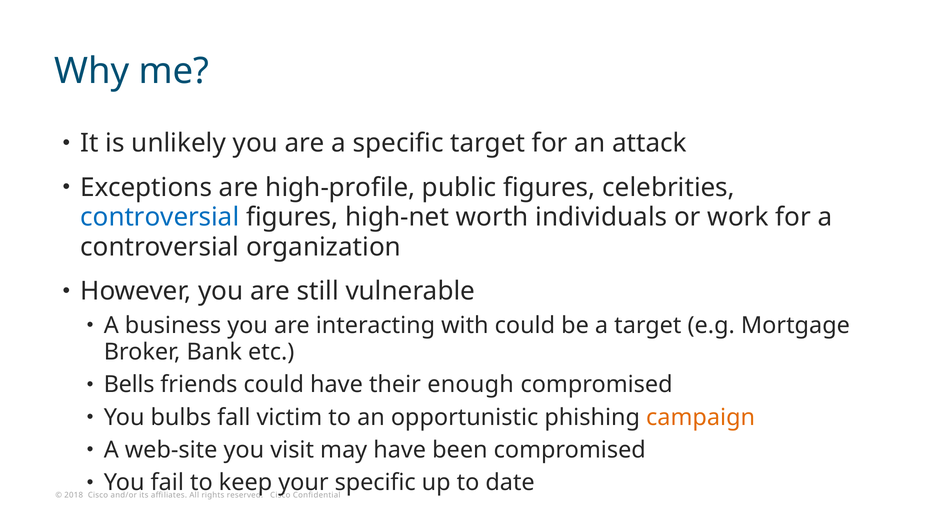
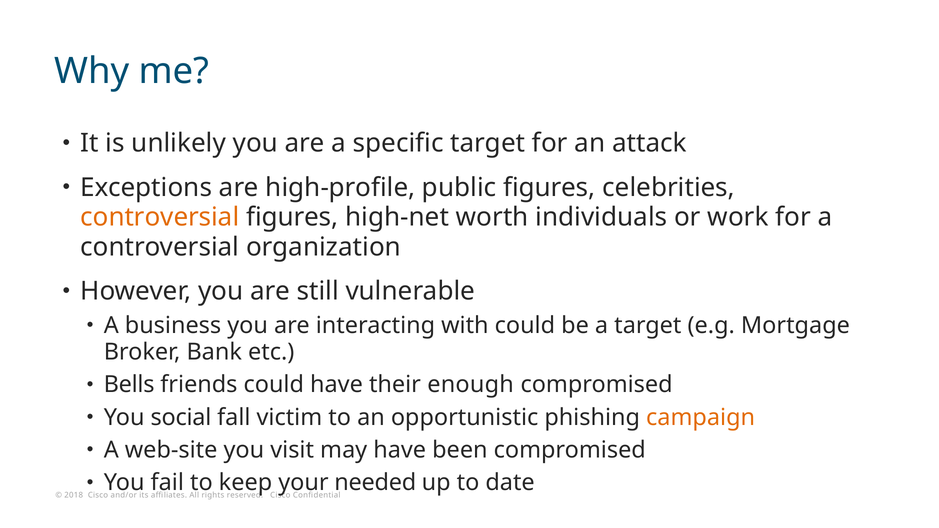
controversial colour: blue -> orange (160, 217)
bulbs: bulbs -> social (181, 417)
specific: specific -> needed (375, 483)
